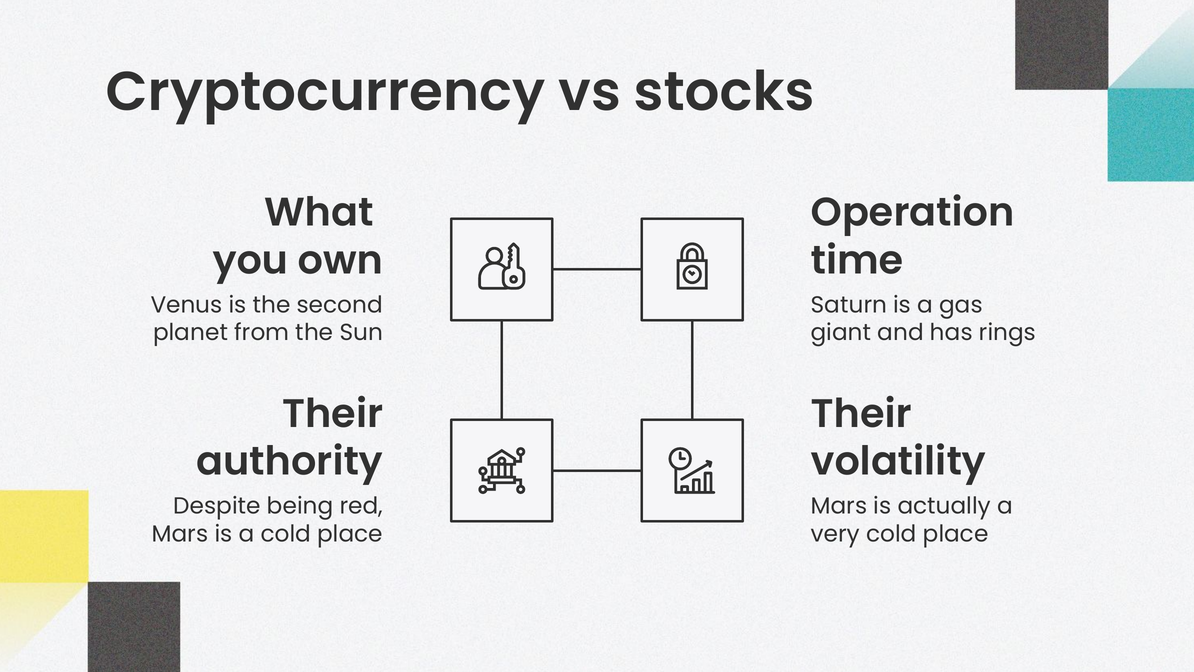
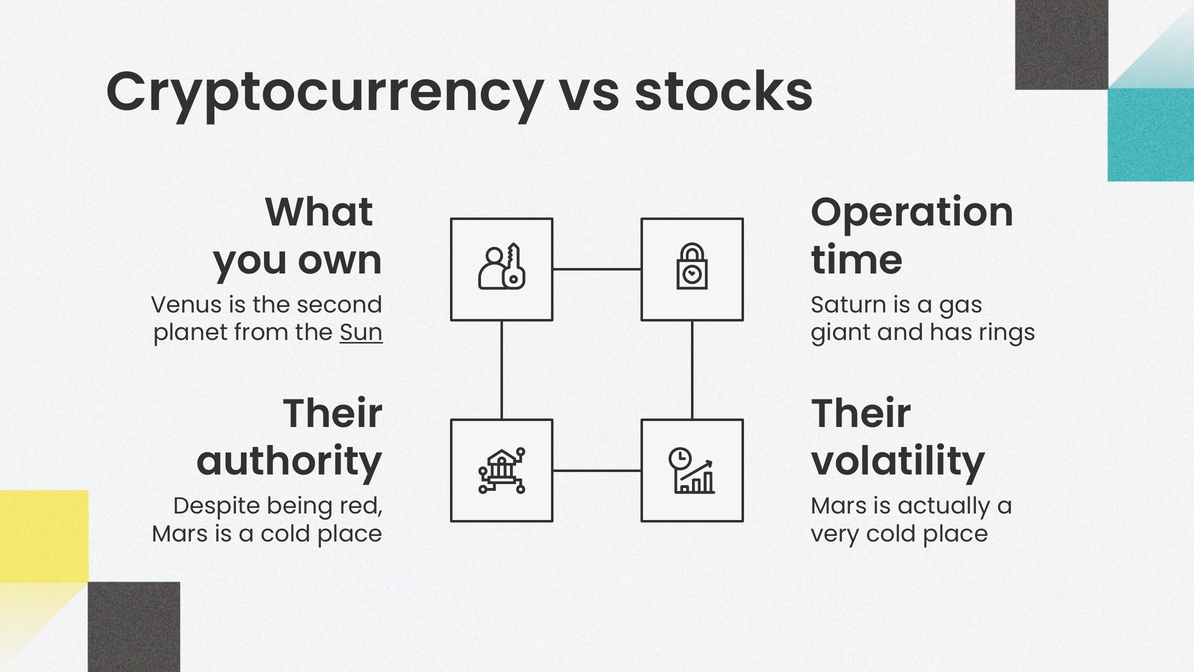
Sun underline: none -> present (361, 333)
